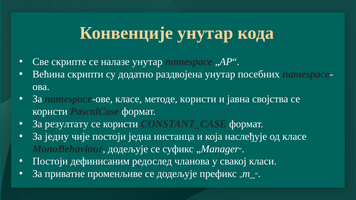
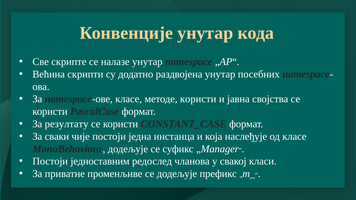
једну: једну -> сваки (57, 137)
дефинисаним: дефинисаним -> једноставним (100, 162)
